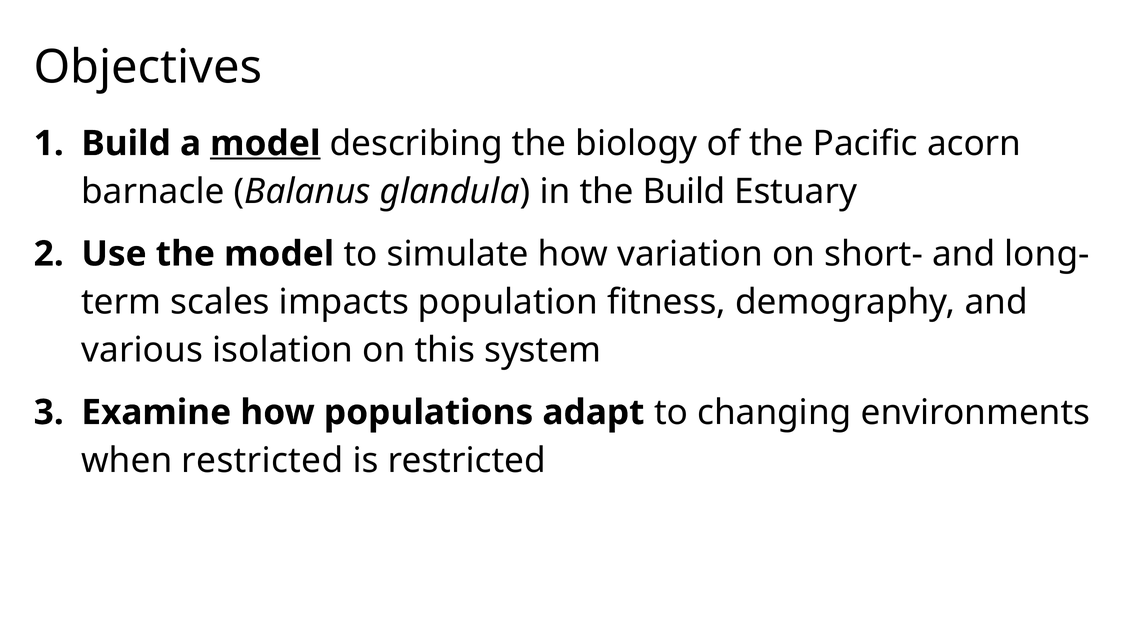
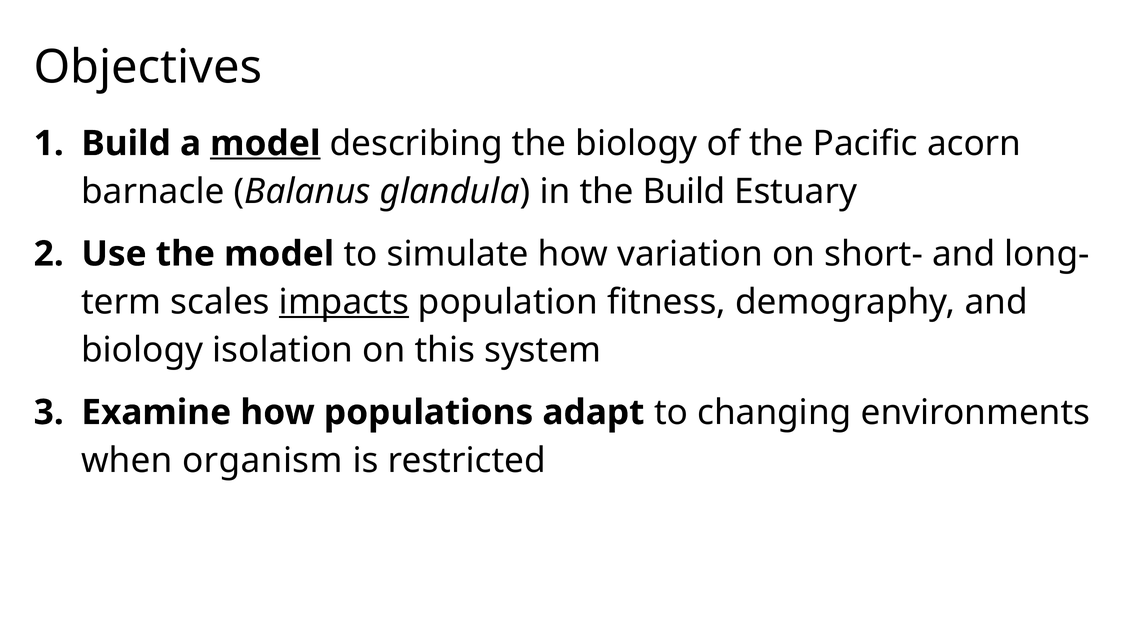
impacts underline: none -> present (344, 302)
various: various -> biology (142, 350)
when restricted: restricted -> organism (262, 461)
